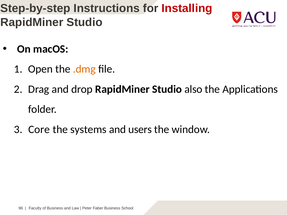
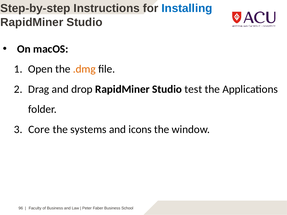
Installing colour: red -> blue (187, 8)
also: also -> test (193, 89)
users: users -> icons (140, 129)
